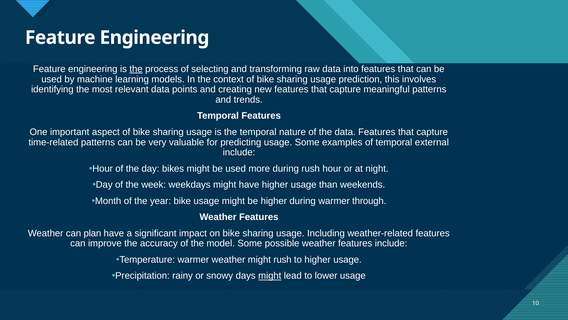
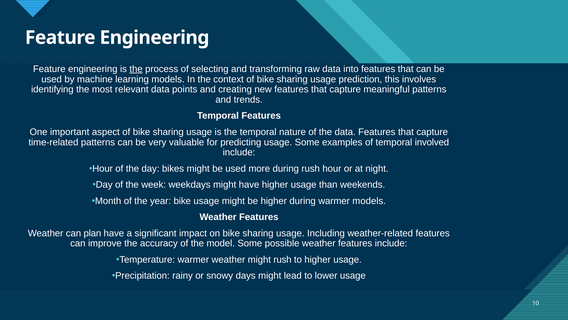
external: external -> involved (432, 142)
warmer through: through -> models (369, 201)
might underline: present -> none (270, 275)
